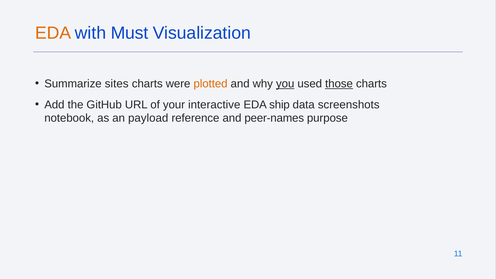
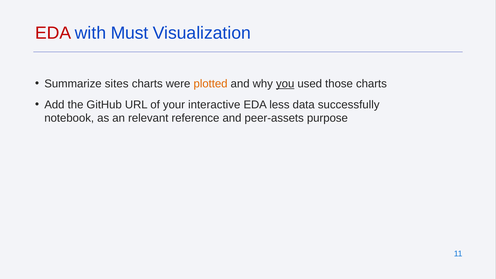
EDA colour: orange -> red (53, 33)
those underline: present -> none (339, 84)
ship: ship -> less (279, 105)
screenshots: screenshots -> successfully (349, 105)
payload: payload -> relevant (148, 118)
peer-names: peer-names -> peer-assets (274, 118)
